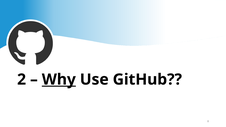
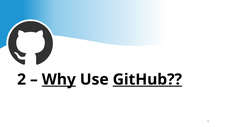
GitHub underline: none -> present (147, 80)
